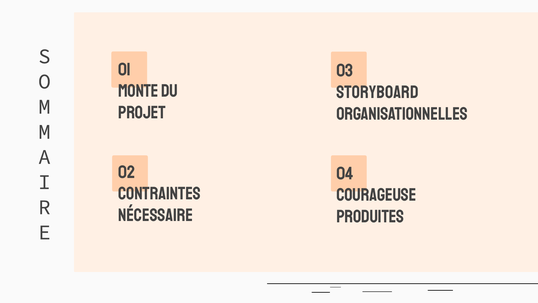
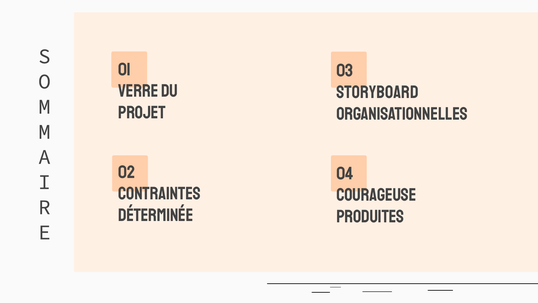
Monte: Monte -> Verre (138, 91)
nécessaire: nécessaire -> déterminée (156, 215)
